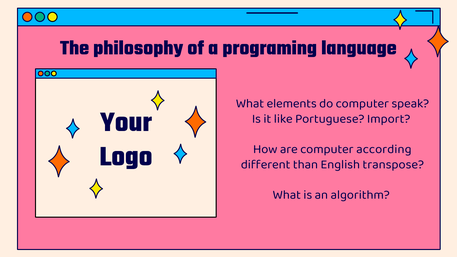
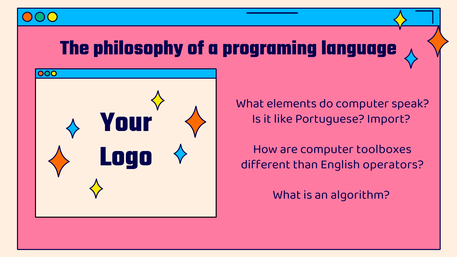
according: according -> toolboxes (384, 149)
transpose: transpose -> operators (393, 164)
